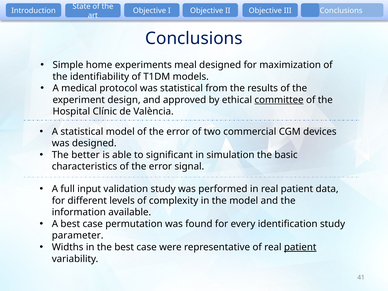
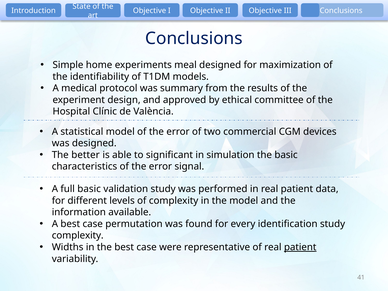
was statistical: statistical -> summary (182, 88)
committee underline: present -> none (279, 100)
full input: input -> basic (89, 189)
parameter: parameter -> complexity (78, 236)
